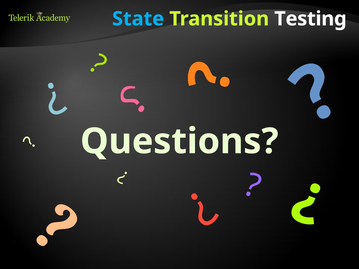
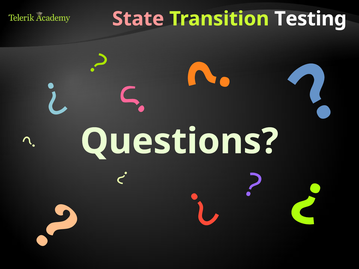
State colour: light blue -> pink (138, 19)
